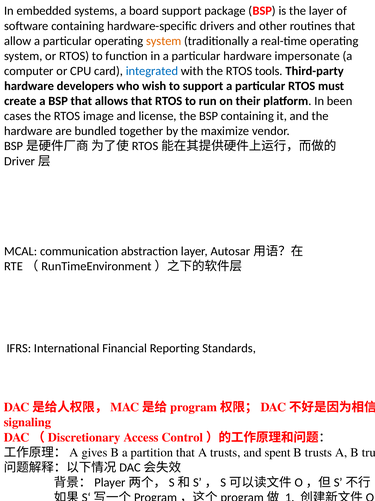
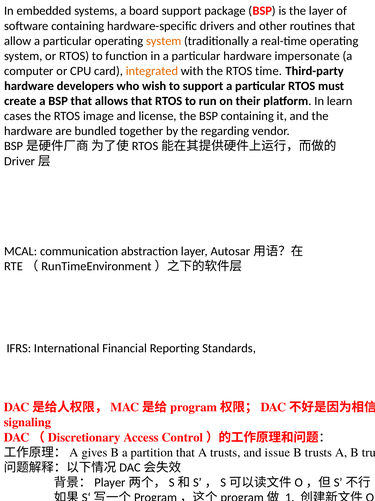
integrated colour: blue -> orange (152, 71)
tools: tools -> time (269, 71)
been: been -> learn (340, 101)
maximize: maximize -> regarding (225, 131)
spent: spent -> issue (277, 452)
